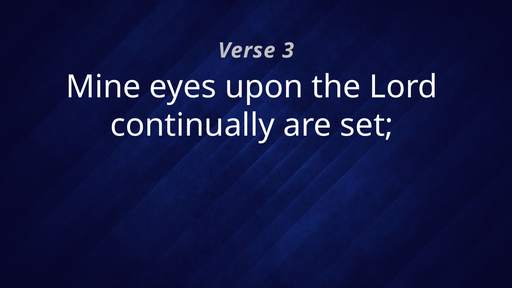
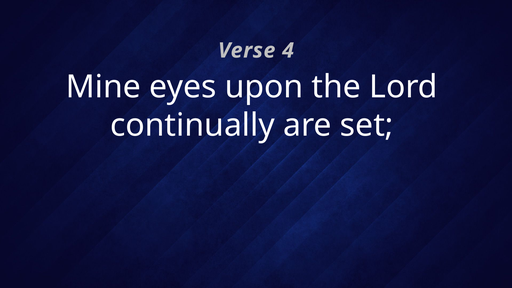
3: 3 -> 4 (288, 51)
